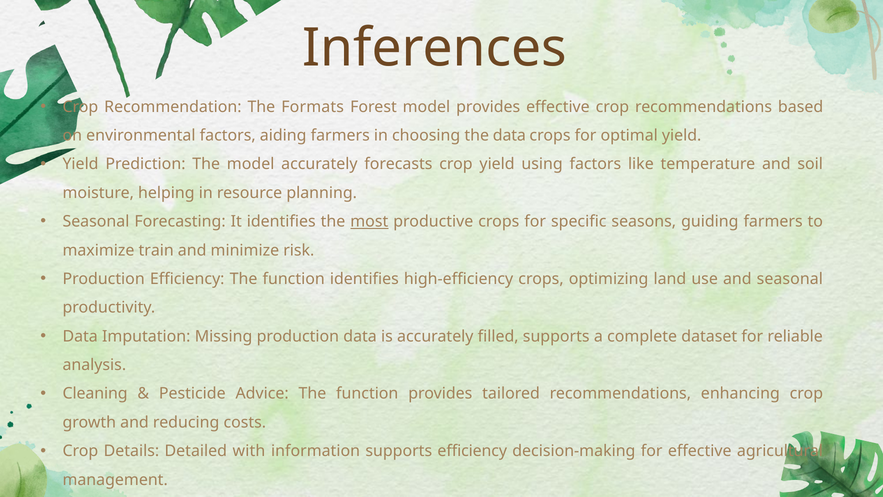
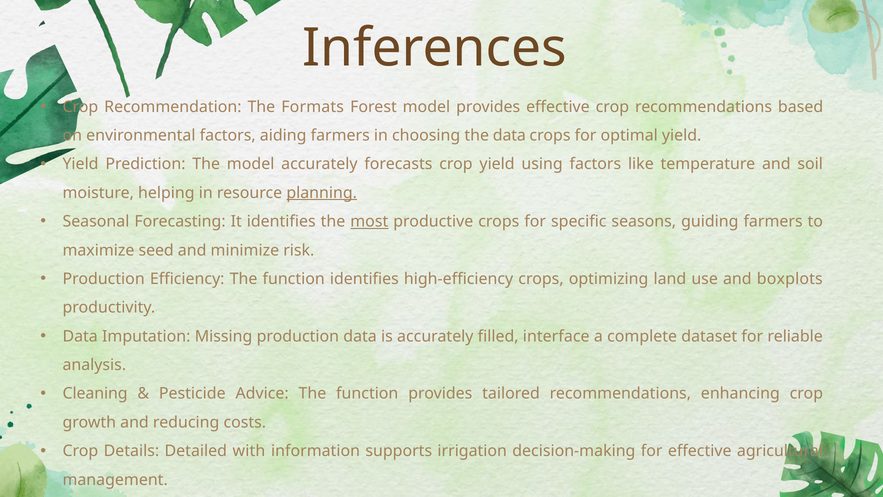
planning underline: none -> present (322, 193)
train: train -> seed (156, 250)
and seasonal: seasonal -> boxplots (790, 279)
filled supports: supports -> interface (556, 336)
supports efficiency: efficiency -> irrigation (472, 451)
